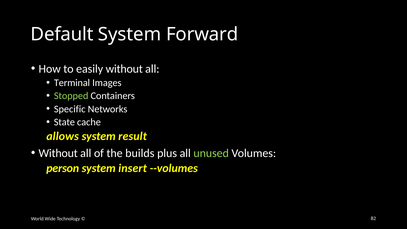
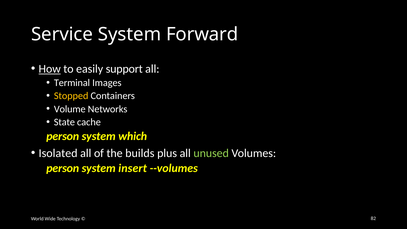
Default: Default -> Service (62, 34)
How underline: none -> present (50, 69)
easily without: without -> support (124, 69)
Stopped colour: light green -> yellow (71, 96)
Specific: Specific -> Volume (70, 109)
allows: allows -> person (63, 136)
result: result -> which (133, 136)
Without: Without -> Isolated (58, 153)
